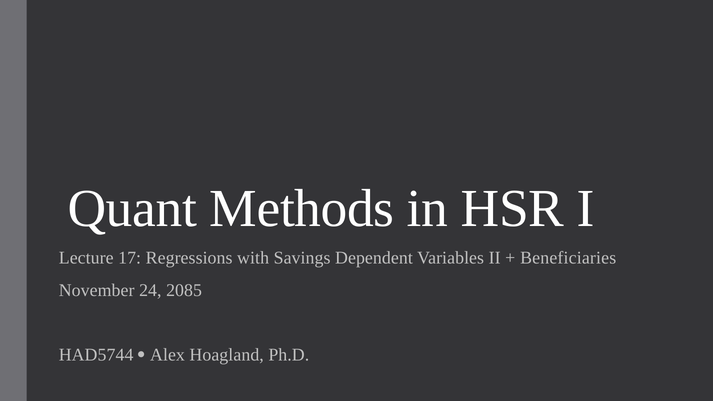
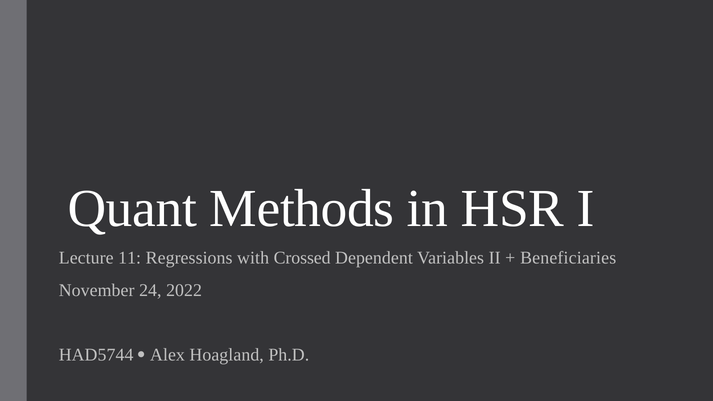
17: 17 -> 11 (130, 258)
Savings: Savings -> Crossed (302, 258)
2085: 2085 -> 2022 (184, 290)
